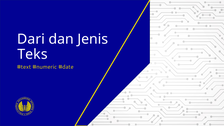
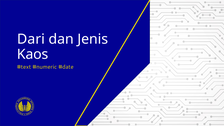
Teks: Teks -> Kaos (33, 54)
